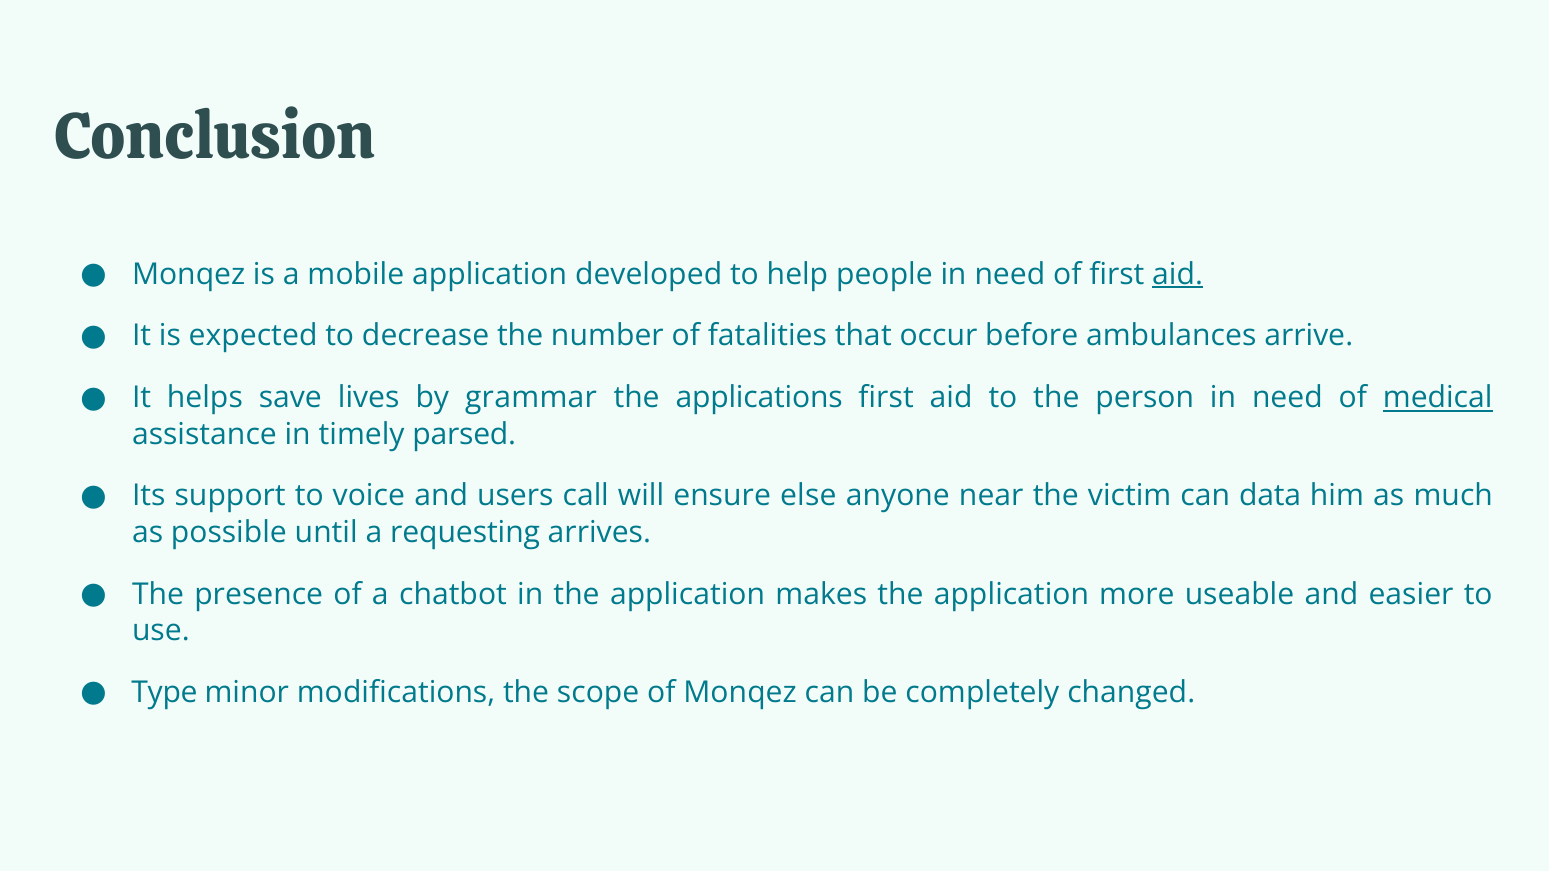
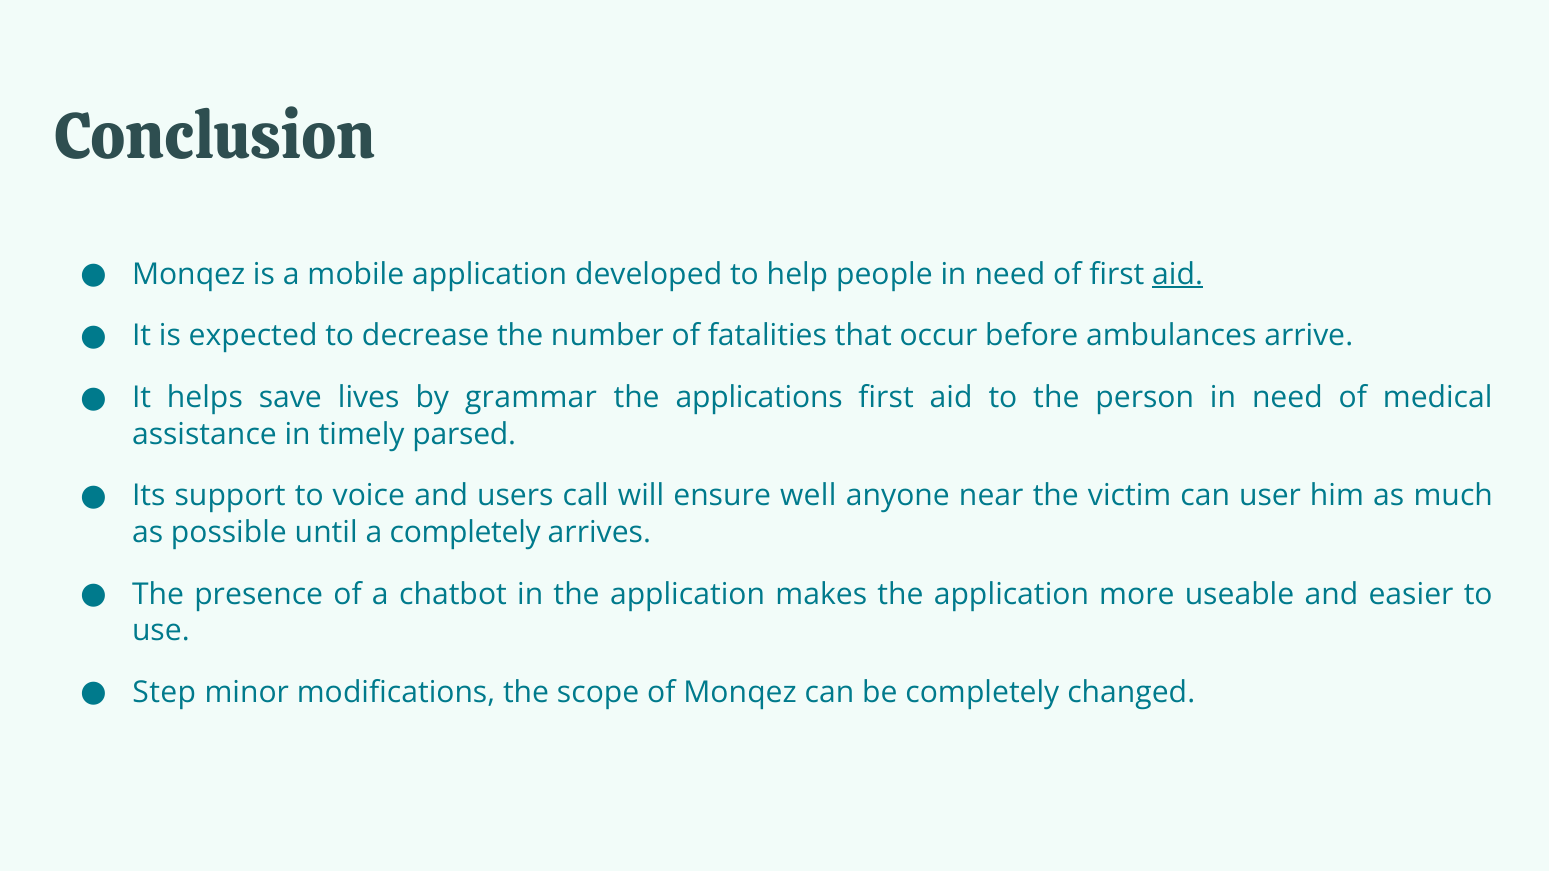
medical underline: present -> none (1438, 398)
else: else -> well (808, 496)
data: data -> user (1270, 496)
a requesting: requesting -> completely (465, 532)
Type: Type -> Step (164, 692)
